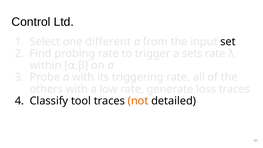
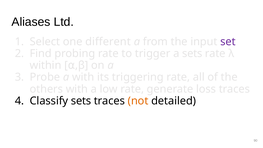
Control: Control -> Aliases (31, 22)
set colour: black -> purple (228, 42)
Classify tool: tool -> sets (81, 101)
